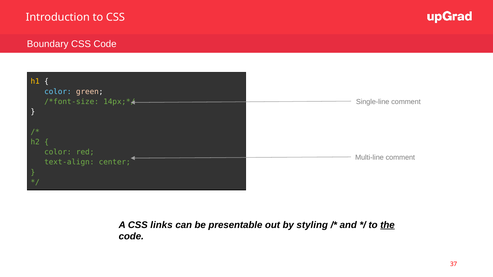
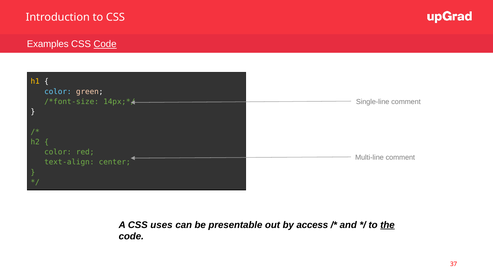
Boundary: Boundary -> Examples (48, 44)
Code underline: none -> present (105, 44)
links: links -> uses (161, 225)
styling: styling -> access (312, 225)
